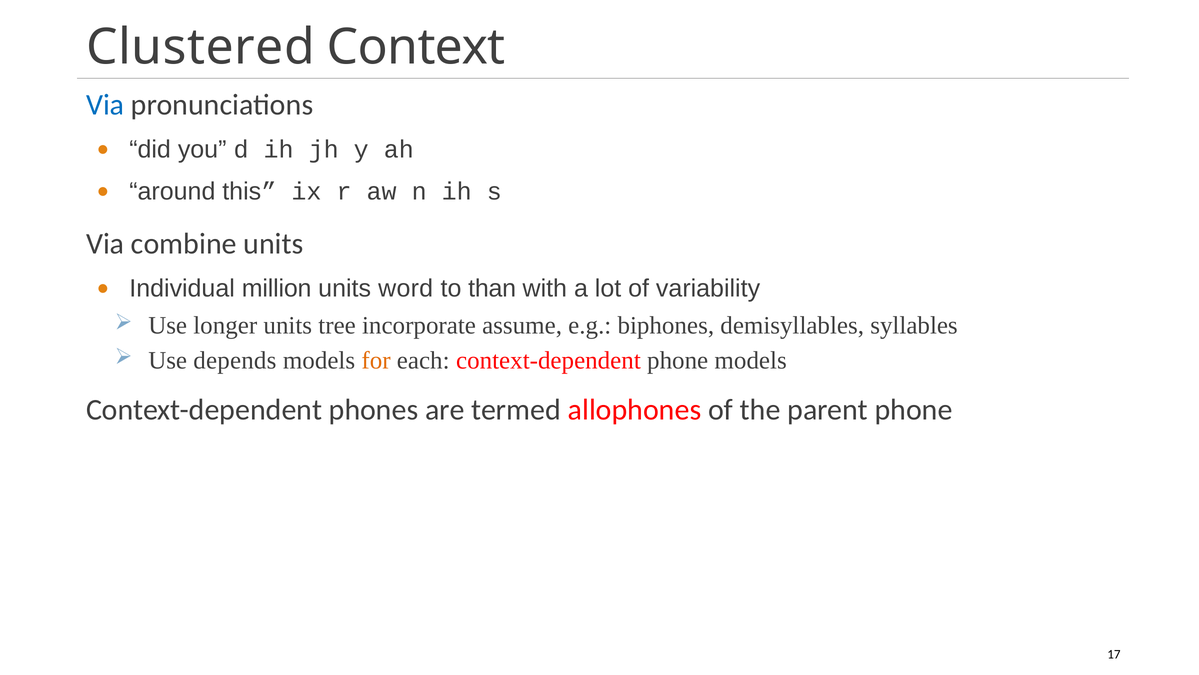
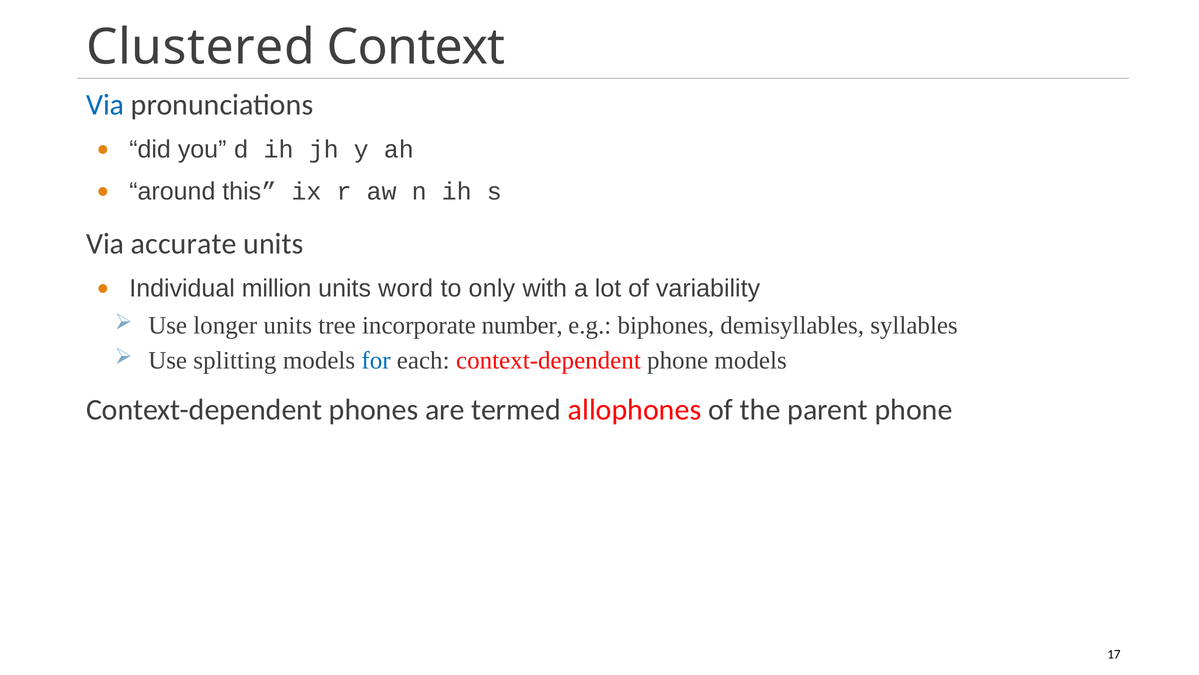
combine: combine -> accurate (184, 244)
than: than -> only (492, 288)
assume: assume -> number (522, 325)
depends: depends -> splitting (235, 360)
for colour: orange -> blue (376, 360)
